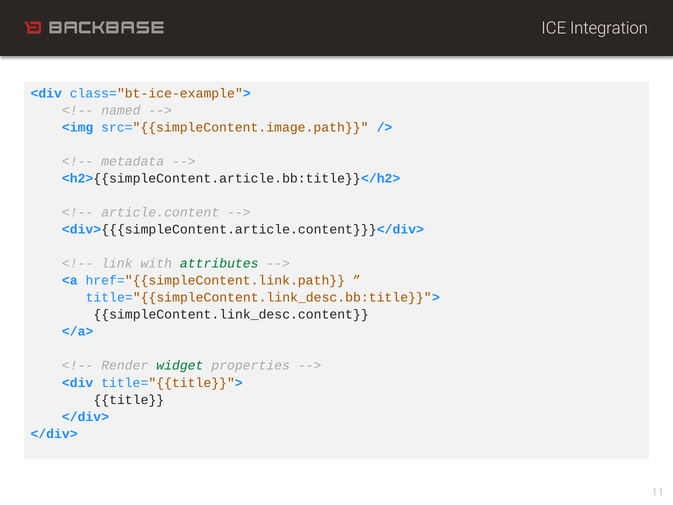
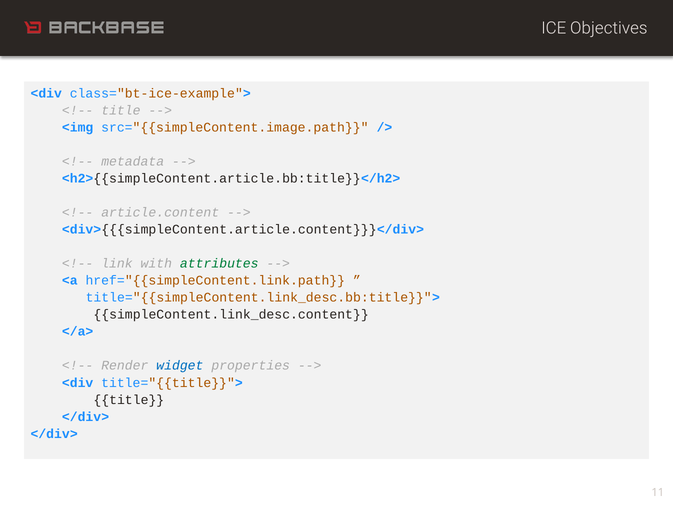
Integration: Integration -> Objectives (609, 28)
named: named -> title (121, 110)
widget colour: green -> blue (180, 365)
